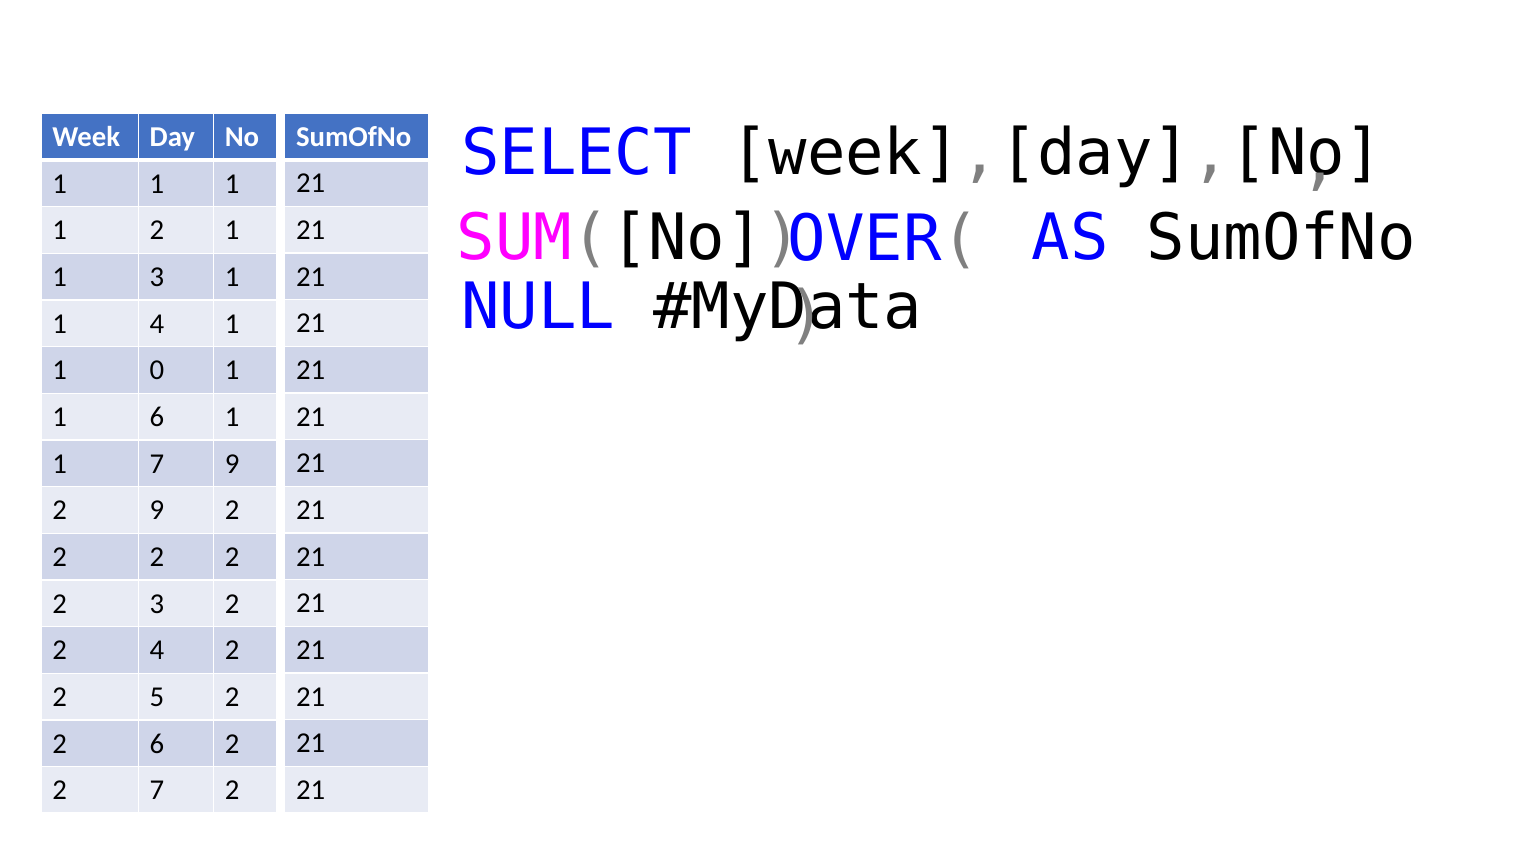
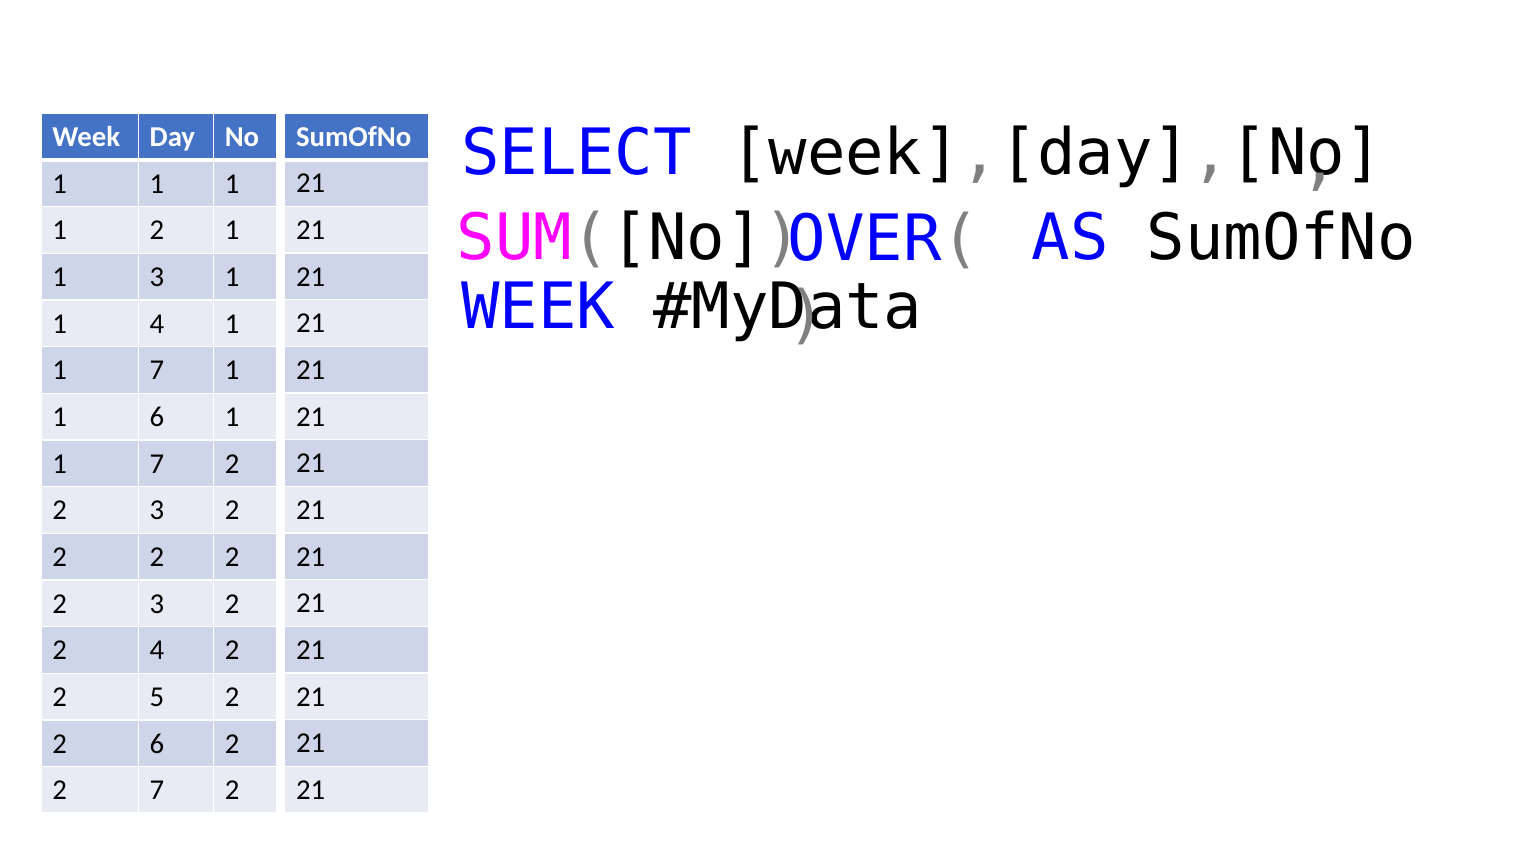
NULL: NULL -> WEEK (538, 307)
0: 0 -> 7 (157, 370)
1 7 9: 9 -> 2 (232, 463)
9: 9 -> 3 (157, 510)
